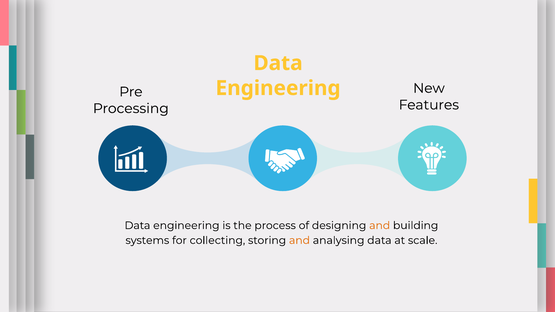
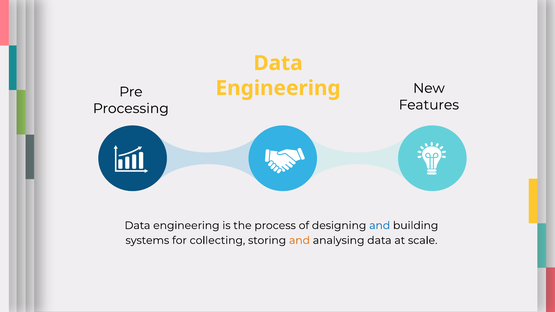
and colour: orange -> blue (380, 226)
